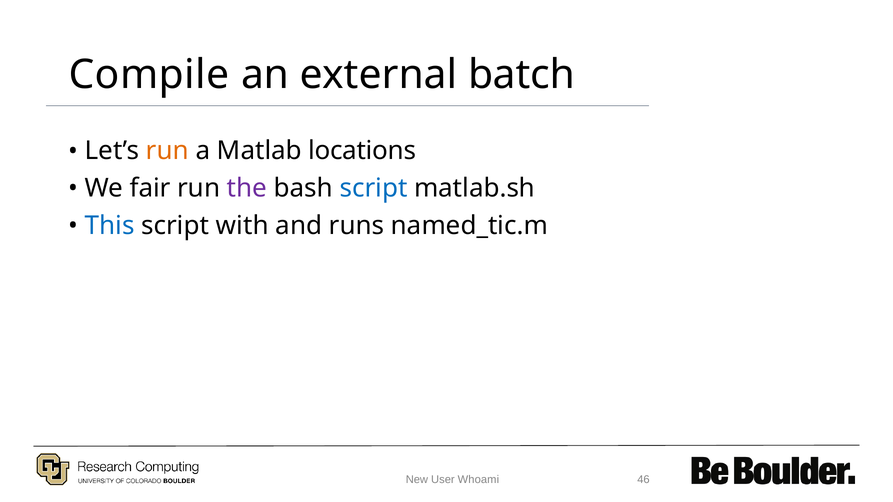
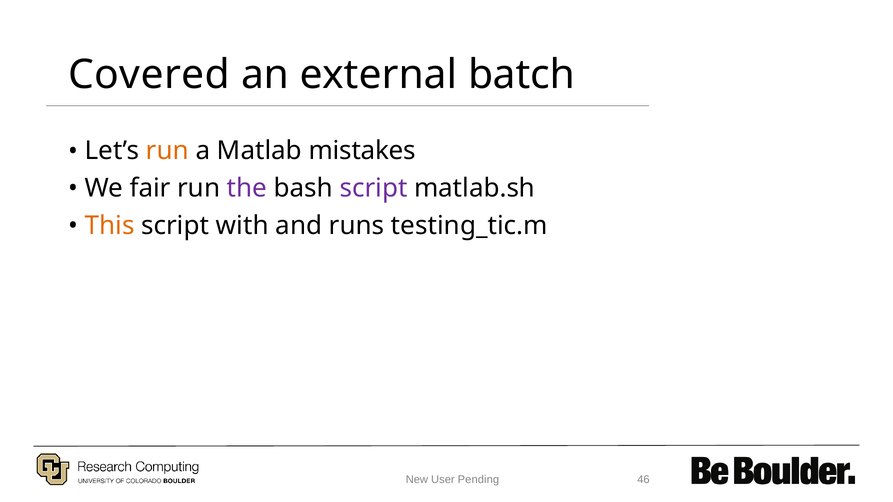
Compile: Compile -> Covered (149, 75)
locations: locations -> mistakes (362, 151)
script colour: blue -> purple (374, 188)
This colour: blue -> orange (110, 226)
named_tic.m: named_tic.m -> testing_tic.m (469, 226)
Whoami: Whoami -> Pending (478, 480)
